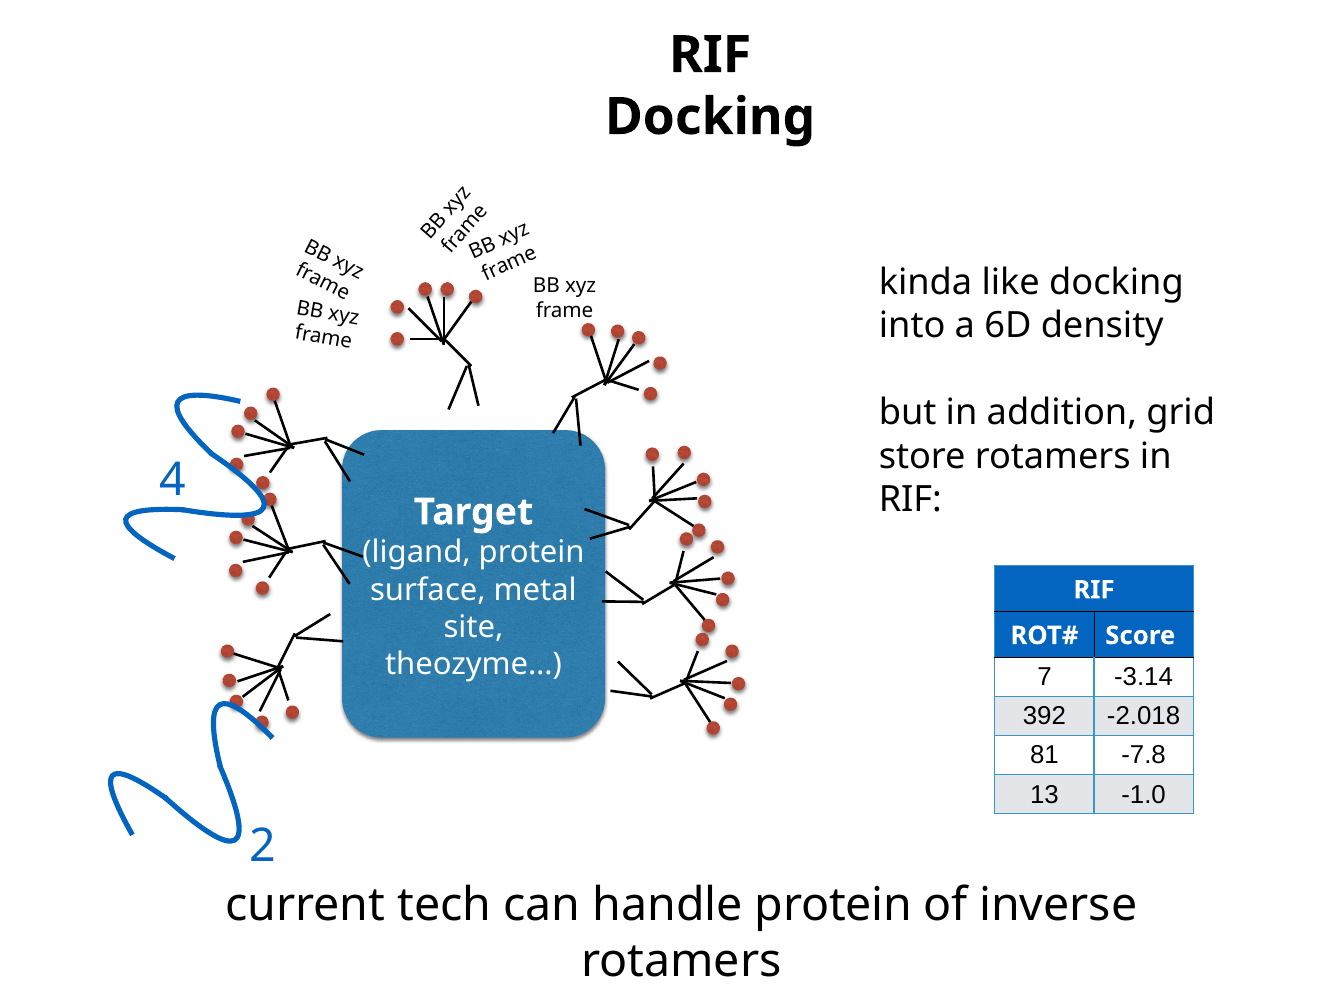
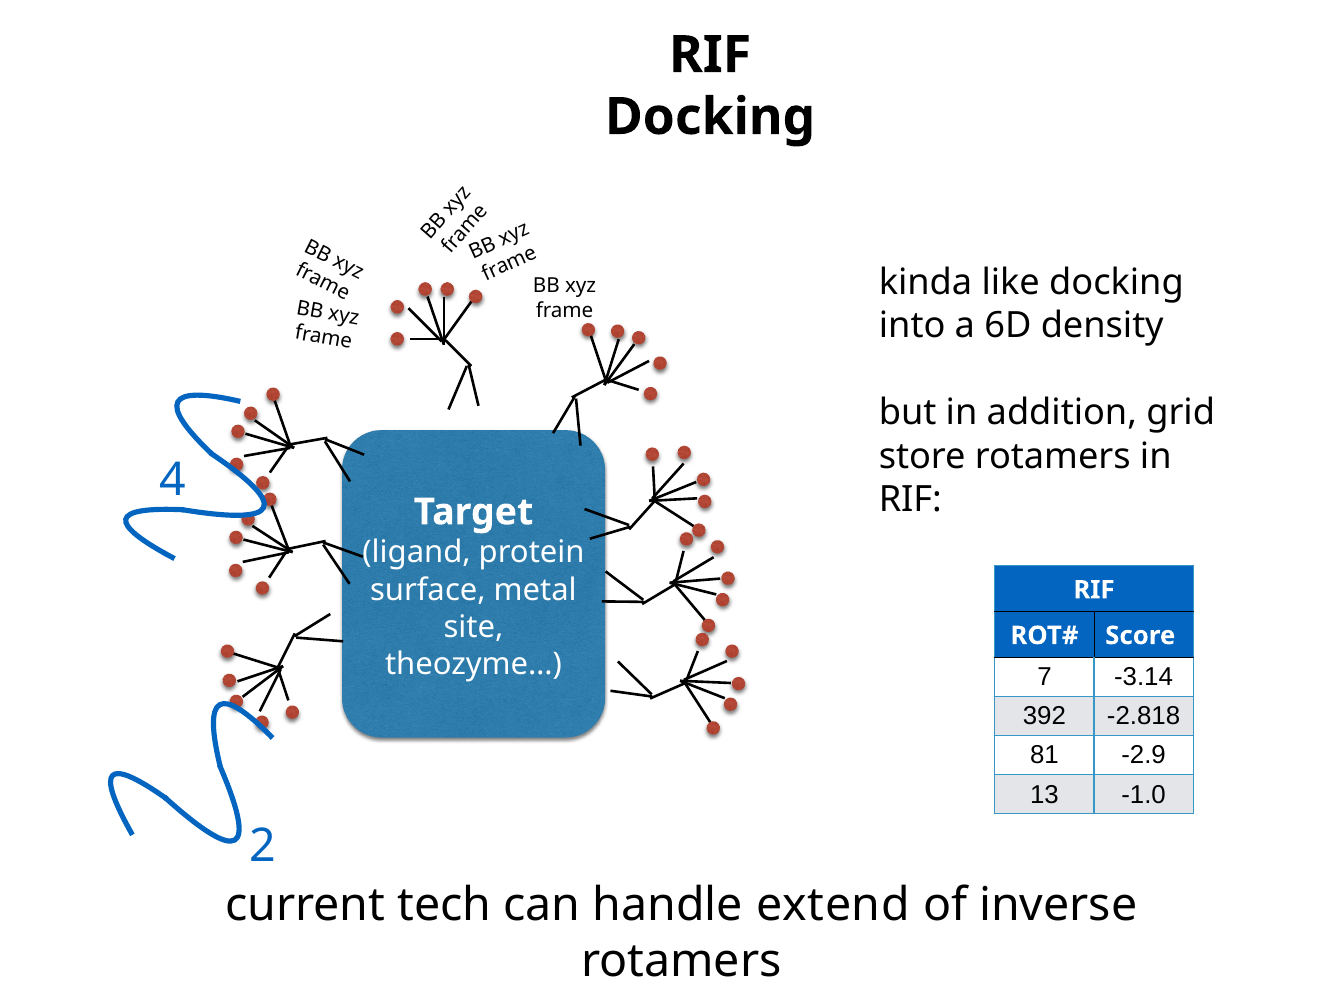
-2.018: -2.018 -> -2.818 (1144, 716)
-7.8: -7.8 -> -2.9 (1144, 756)
handle protein: protein -> extend (833, 905)
